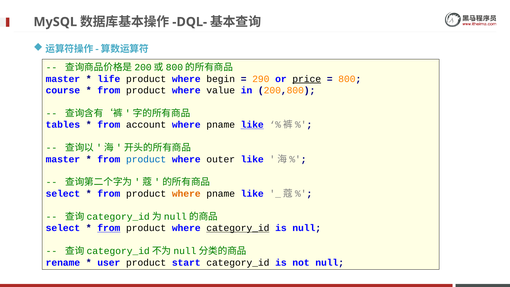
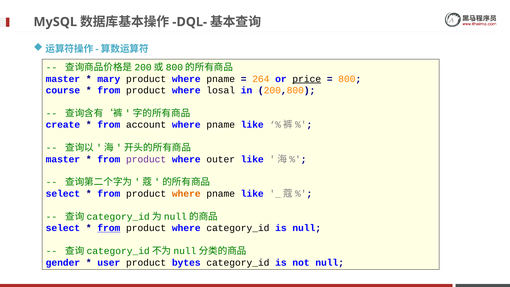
life: life -> mary (109, 79)
begin: begin -> pname (221, 79)
290: 290 -> 264 (261, 79)
value: value -> losal (221, 90)
tables: tables -> create (63, 125)
like underline: present -> none (252, 125)
product colour: blue -> purple (146, 159)
category_id underline: present -> none (238, 228)
rename: rename -> gender (63, 262)
start: start -> bytes (186, 262)
